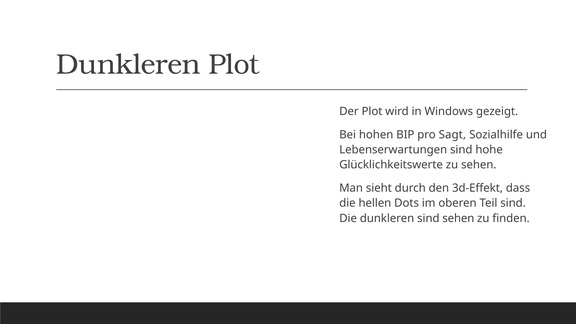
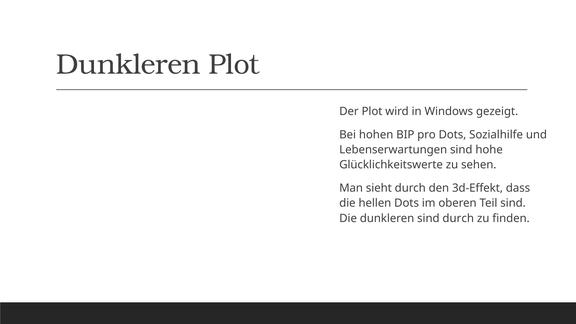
pro Sagt: Sagt -> Dots (452, 135)
sind sehen: sehen -> durch (458, 218)
